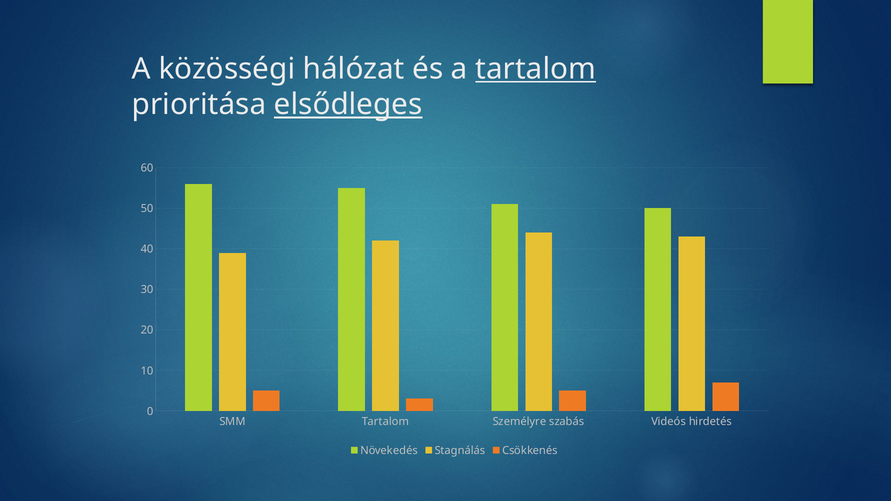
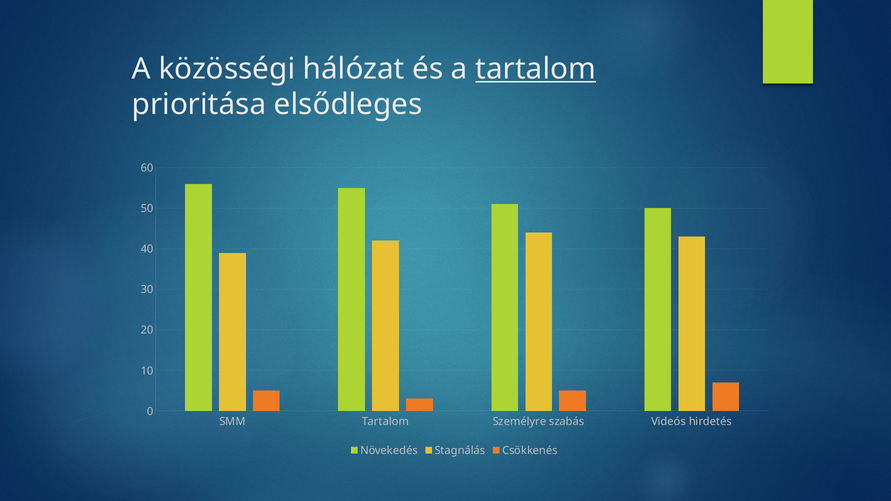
elsődleges underline: present -> none (348, 105)
